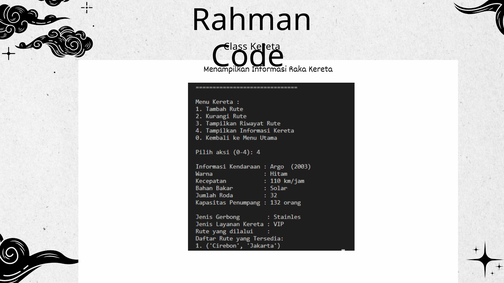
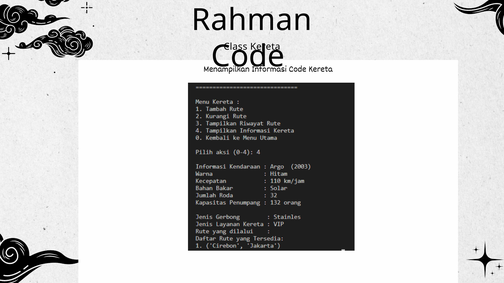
Raka: Raka -> Code (298, 69)
